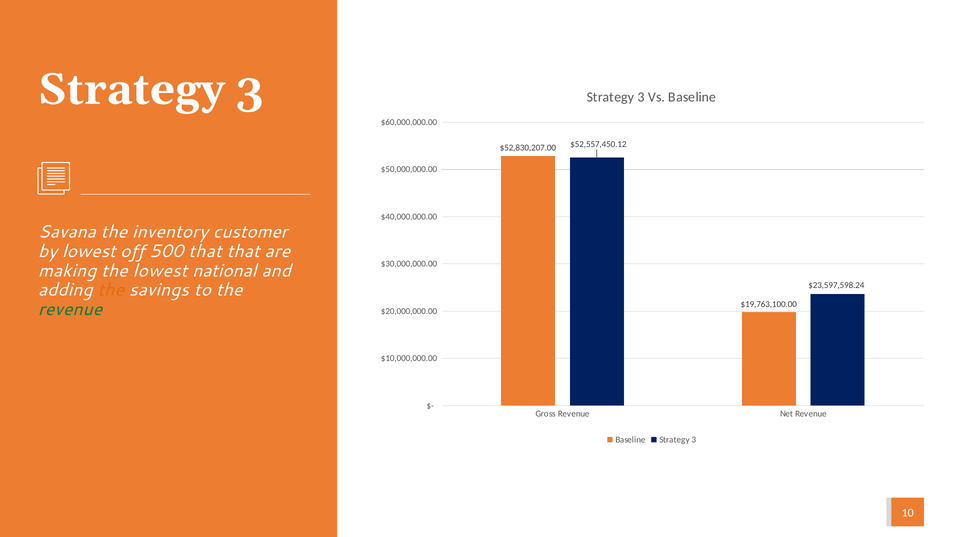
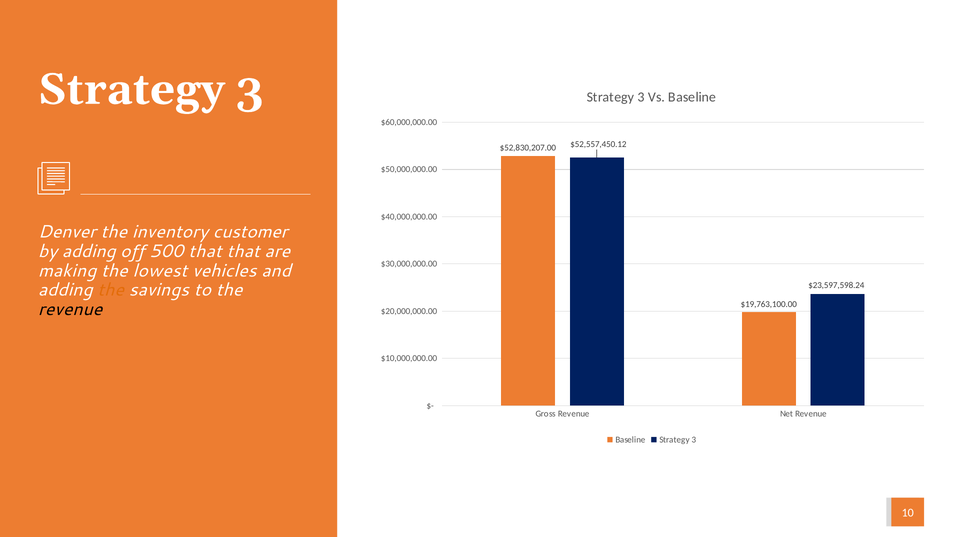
Savana: Savana -> Denver (67, 232)
by lowest: lowest -> adding (89, 251)
national: national -> vehicles (224, 271)
revenue colour: green -> black (70, 309)
